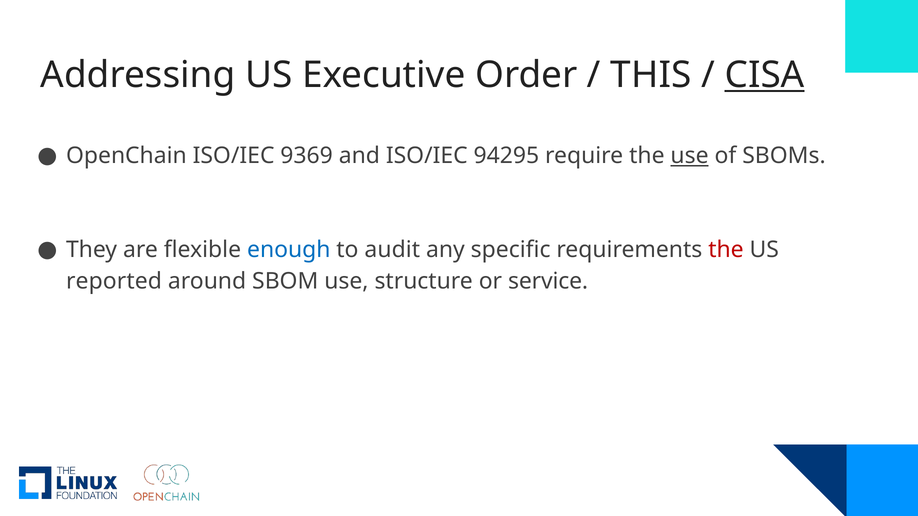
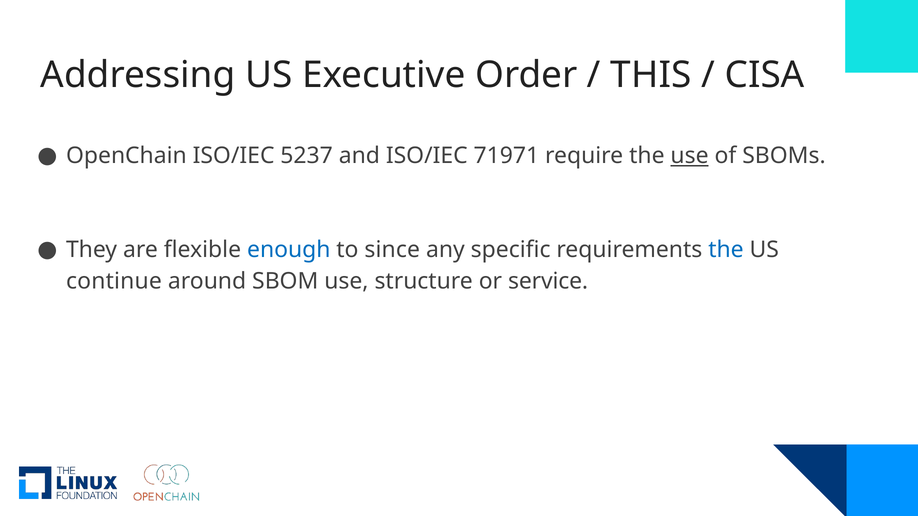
CISA underline: present -> none (765, 75)
9369: 9369 -> 5237 (307, 156)
94295: 94295 -> 71971 (506, 156)
audit: audit -> since (392, 250)
the colour: red -> blue (726, 250)
reported: reported -> continue (114, 281)
